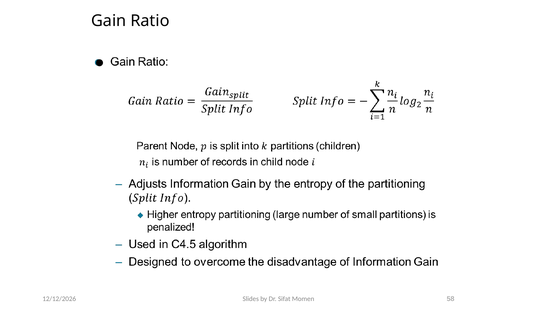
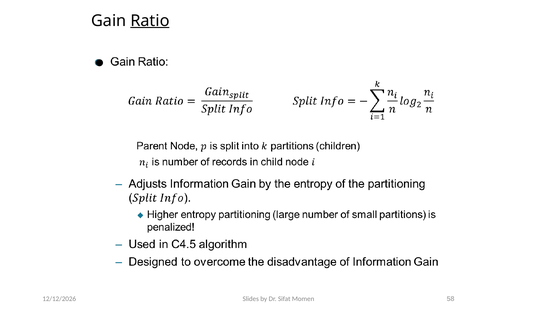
Ratio underline: none -> present (150, 21)
